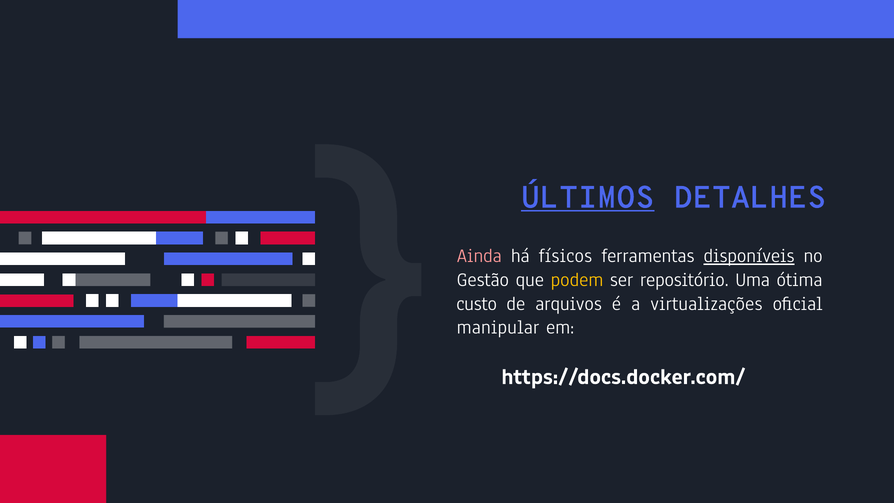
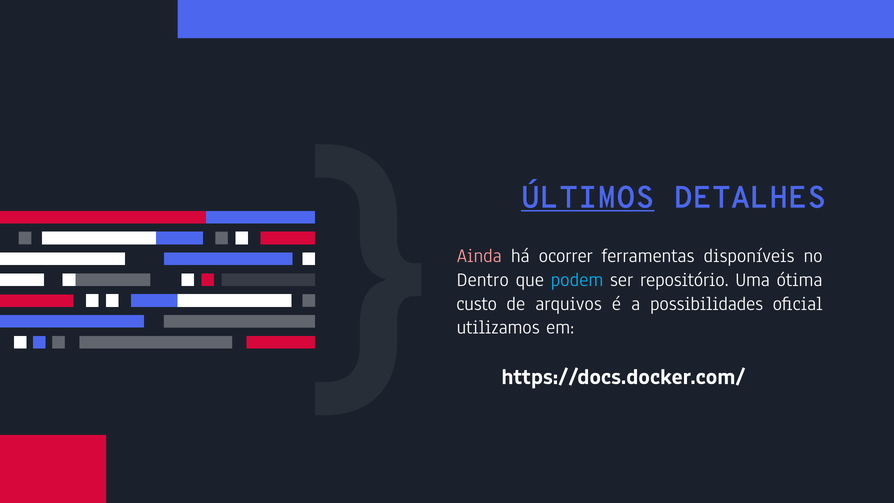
físicos: físicos -> ocorrer (566, 256)
disponíveis underline: present -> none (749, 256)
Gestão: Gestão -> Dentro (483, 280)
podem colour: yellow -> light blue (577, 280)
virtualizações: virtualizações -> possibilidades (707, 303)
manipular: manipular -> utilizamos (498, 327)
